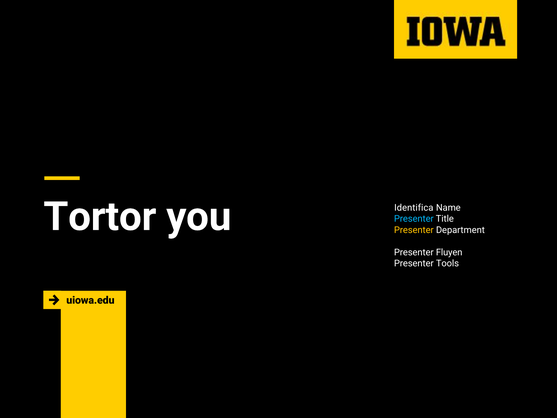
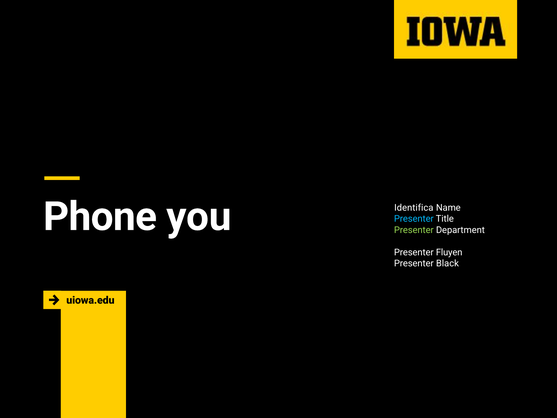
Tortor: Tortor -> Phone (100, 217)
Presenter colour: yellow -> light green (414, 230)
Tools: Tools -> Black (447, 263)
